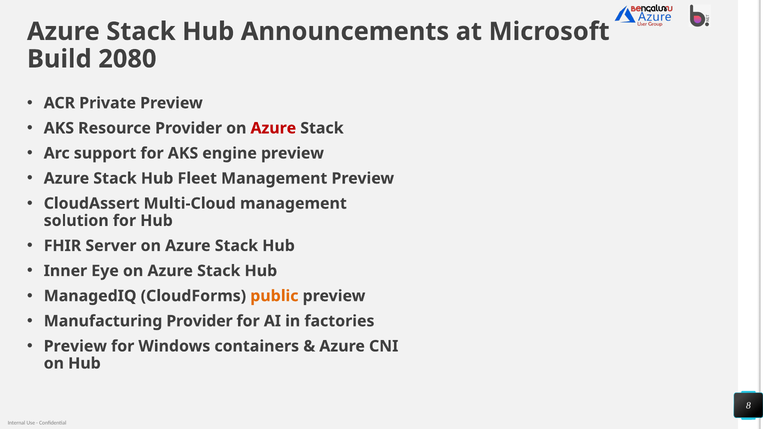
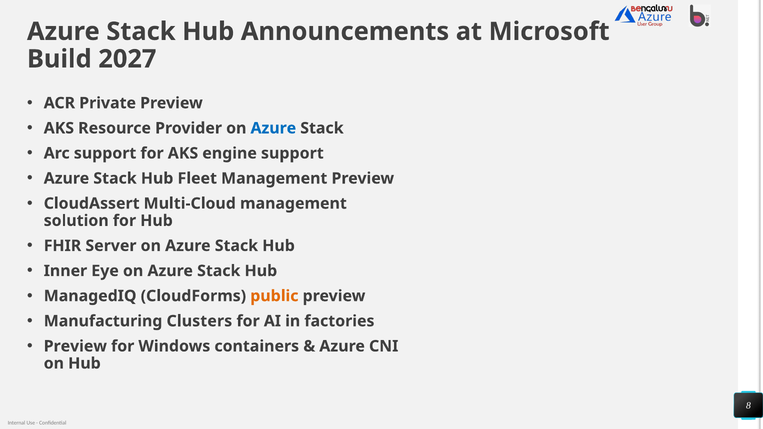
2080: 2080 -> 2027 (127, 59)
Azure colour: red -> blue (273, 128)
engine preview: preview -> support (292, 153)
Manufacturing Provider: Provider -> Clusters (199, 321)
